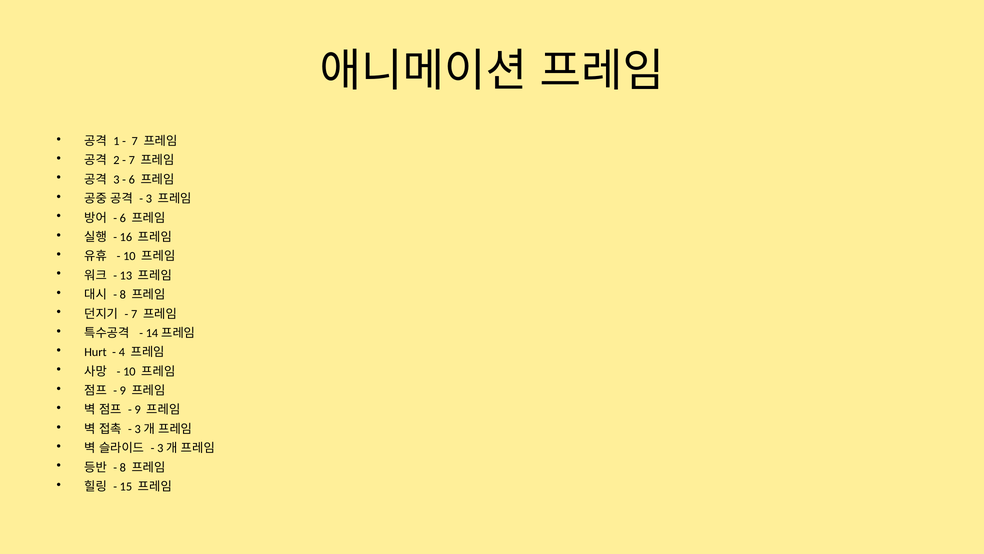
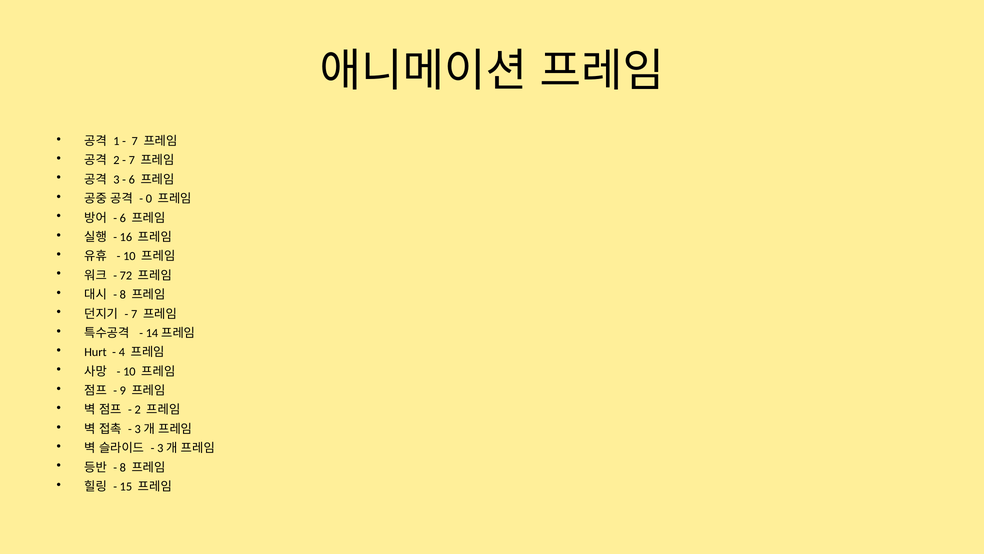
3: 3 -> 0 (149, 199)
13: 13 -> 72 (126, 275)
9: 9 -> 2 (138, 410)
